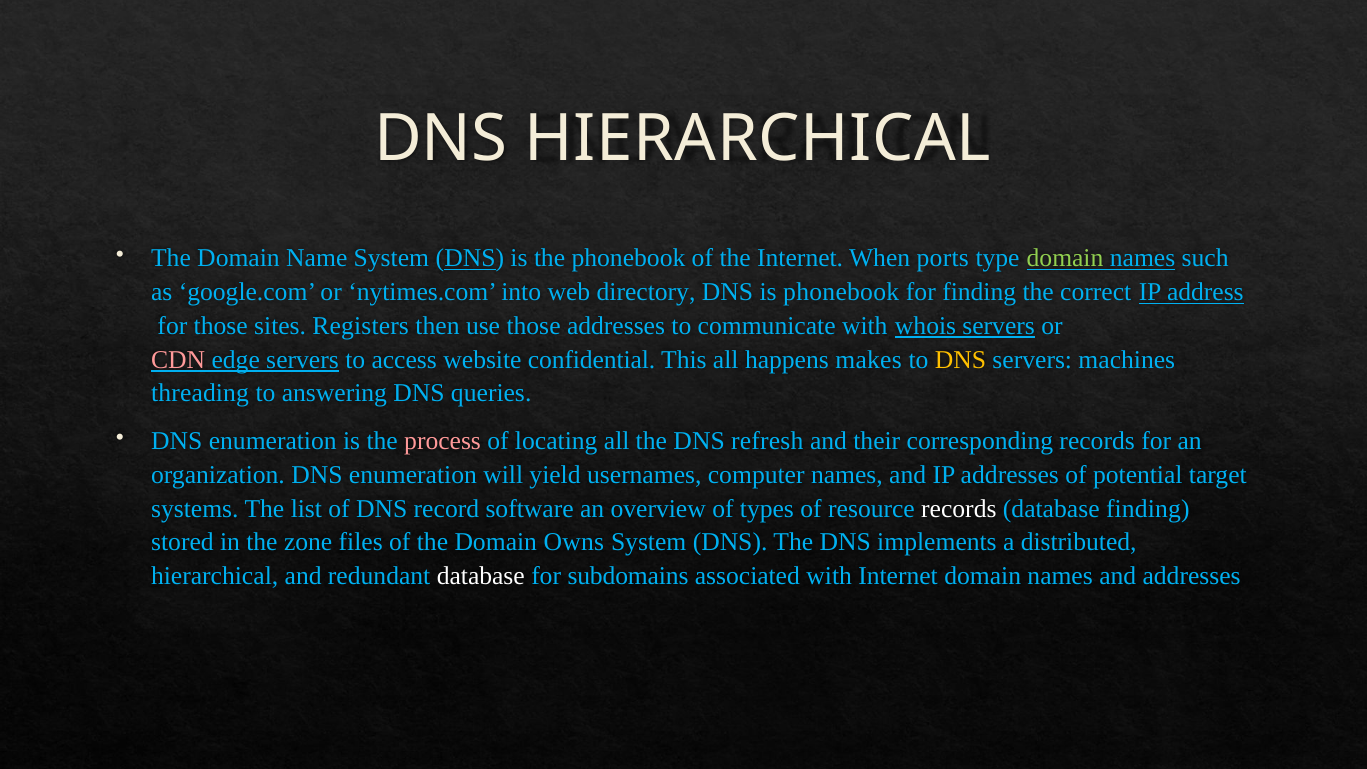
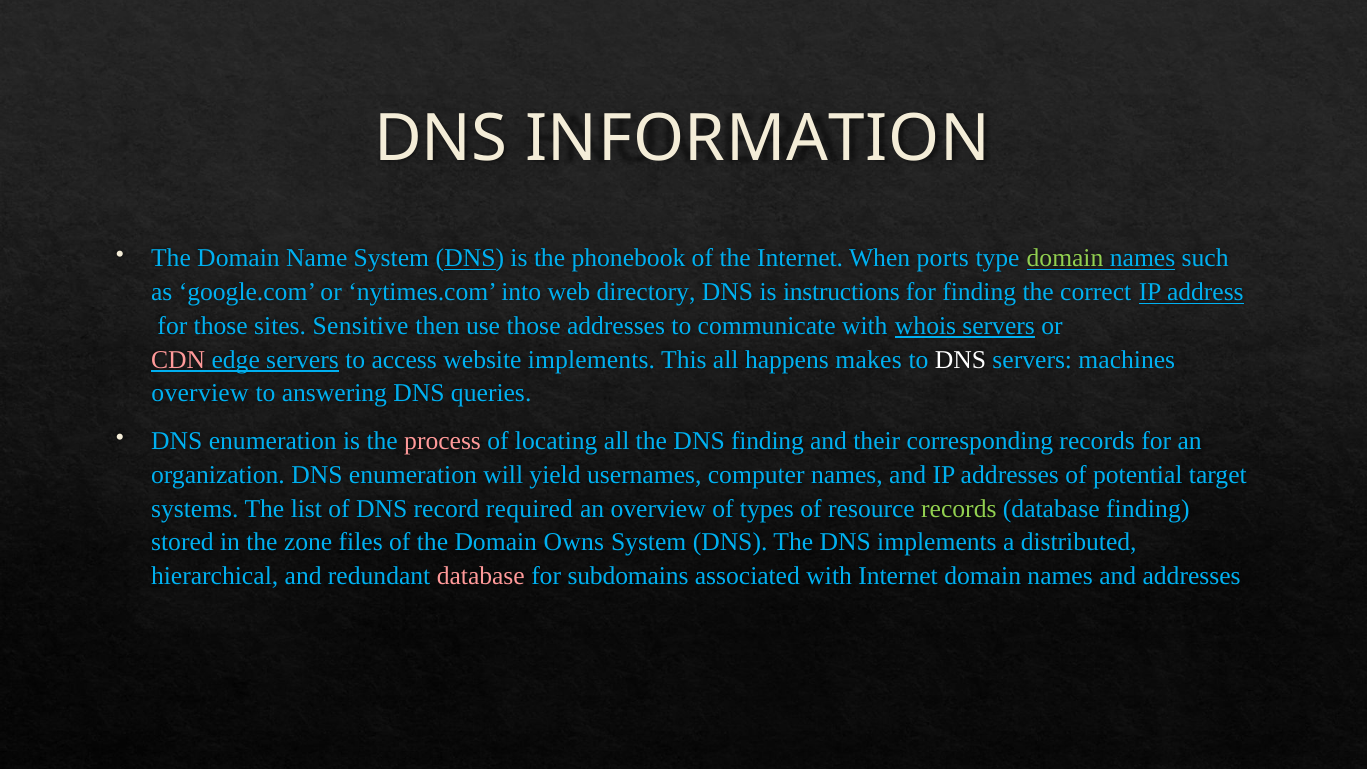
DNS HIERARCHICAL: HIERARCHICAL -> INFORMATION (758, 138)
is phonebook: phonebook -> instructions (841, 292)
Registers: Registers -> Sensitive (361, 326)
website confidential: confidential -> implements (591, 360)
DNS colour: yellow -> white (960, 360)
threading: threading -> overview (200, 393)
DNS refresh: refresh -> finding (768, 441)
software: software -> required (529, 509)
records colour: white -> light green (959, 509)
database colour: white -> pink (481, 576)
